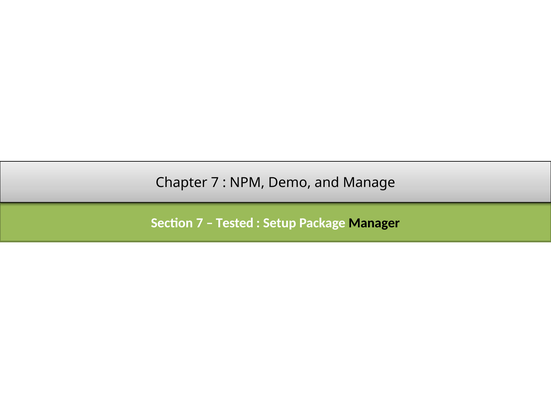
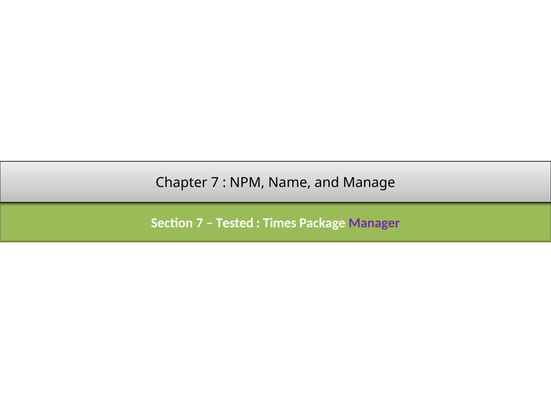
Demo: Demo -> Name (290, 183)
Setup: Setup -> Times (280, 223)
Manager colour: black -> purple (374, 223)
